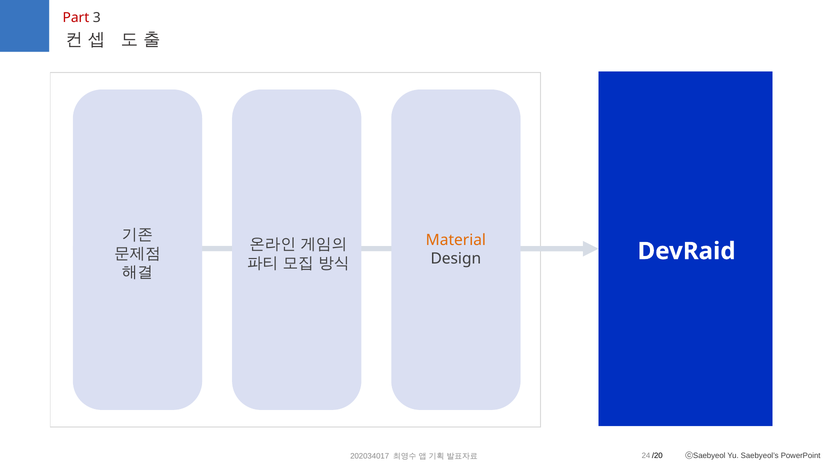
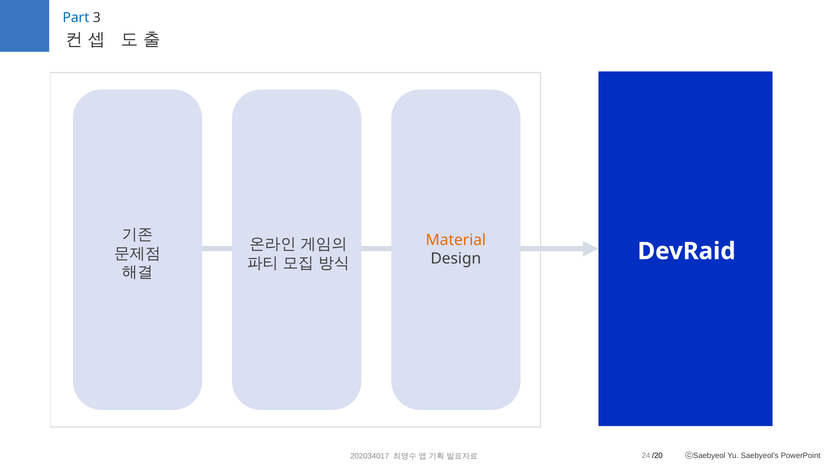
Part colour: red -> blue (76, 18)
